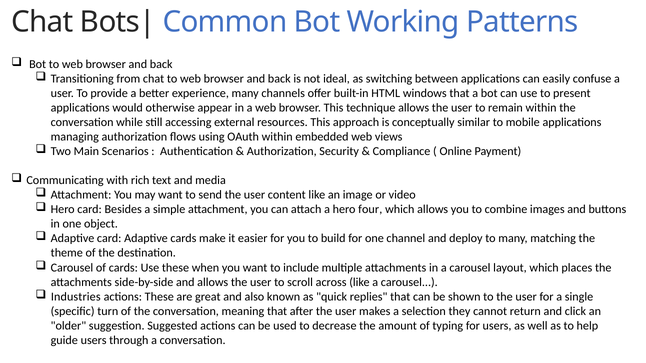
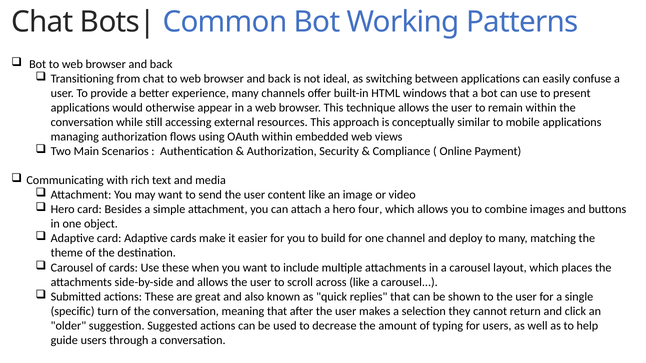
Industries: Industries -> Submitted (76, 297)
